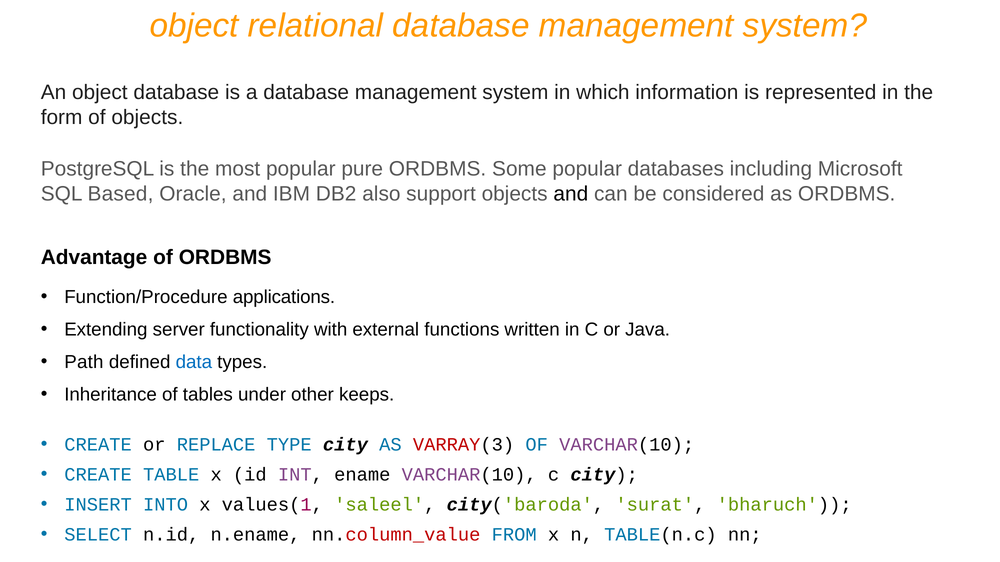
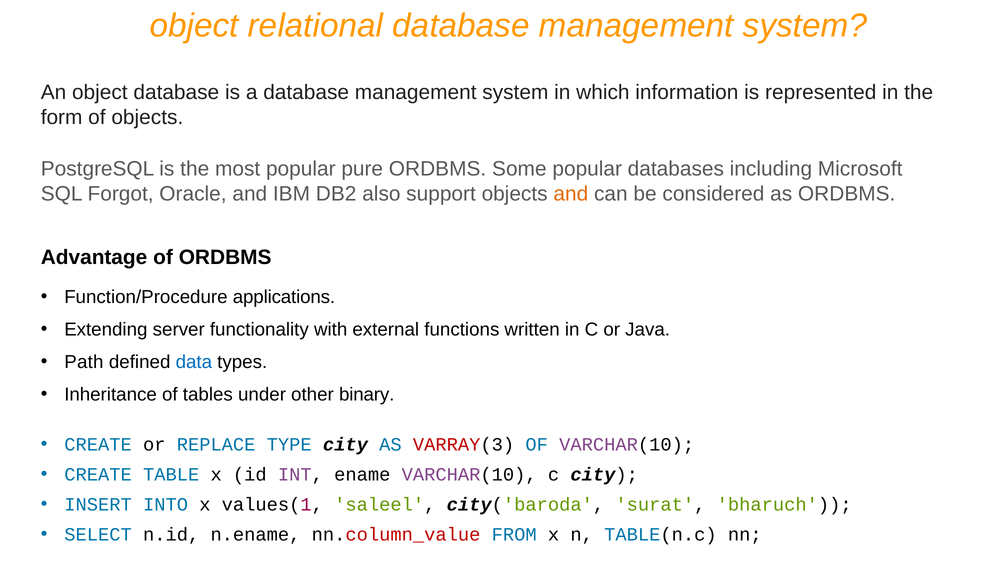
Based: Based -> Forgot (121, 194)
and colour: black -> orange (571, 194)
keeps: keeps -> binary (367, 395)
